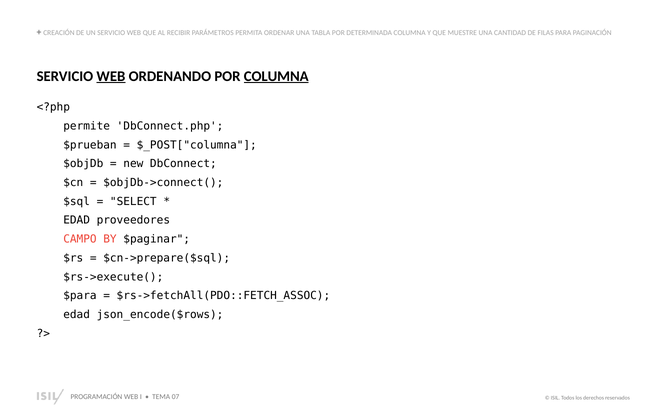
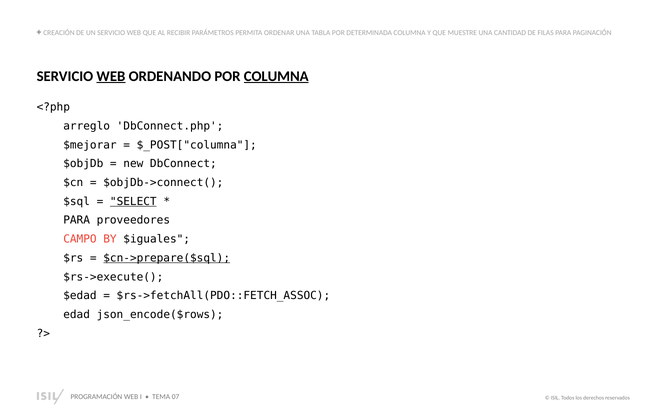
permite: permite -> arreglo (87, 126)
$prueban: $prueban -> $mejorar (90, 145)
SELECT underline: none -> present (133, 202)
EDAD: EDAD -> PARA (77, 220)
$paginar: $paginar -> $iguales (157, 239)
$cn->prepare($sql underline: none -> present (167, 258)
$para: $para -> $edad (80, 296)
